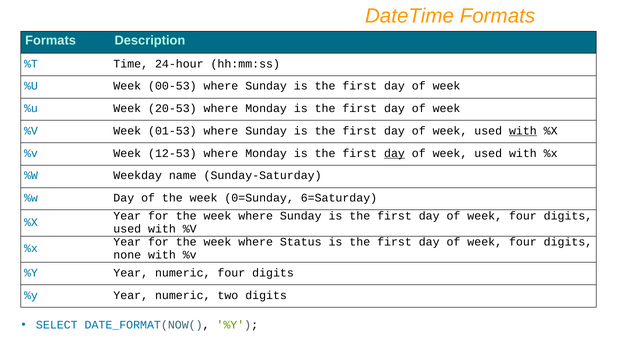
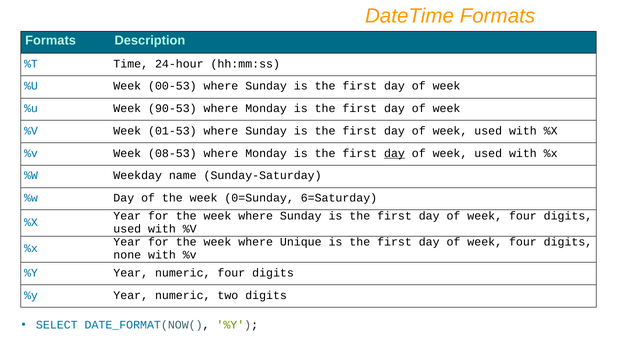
20-53: 20-53 -> 90-53 (172, 109)
with underline: present -> none (523, 131)
12-53: 12-53 -> 08-53 (172, 153)
Status: Status -> Unique (301, 242)
